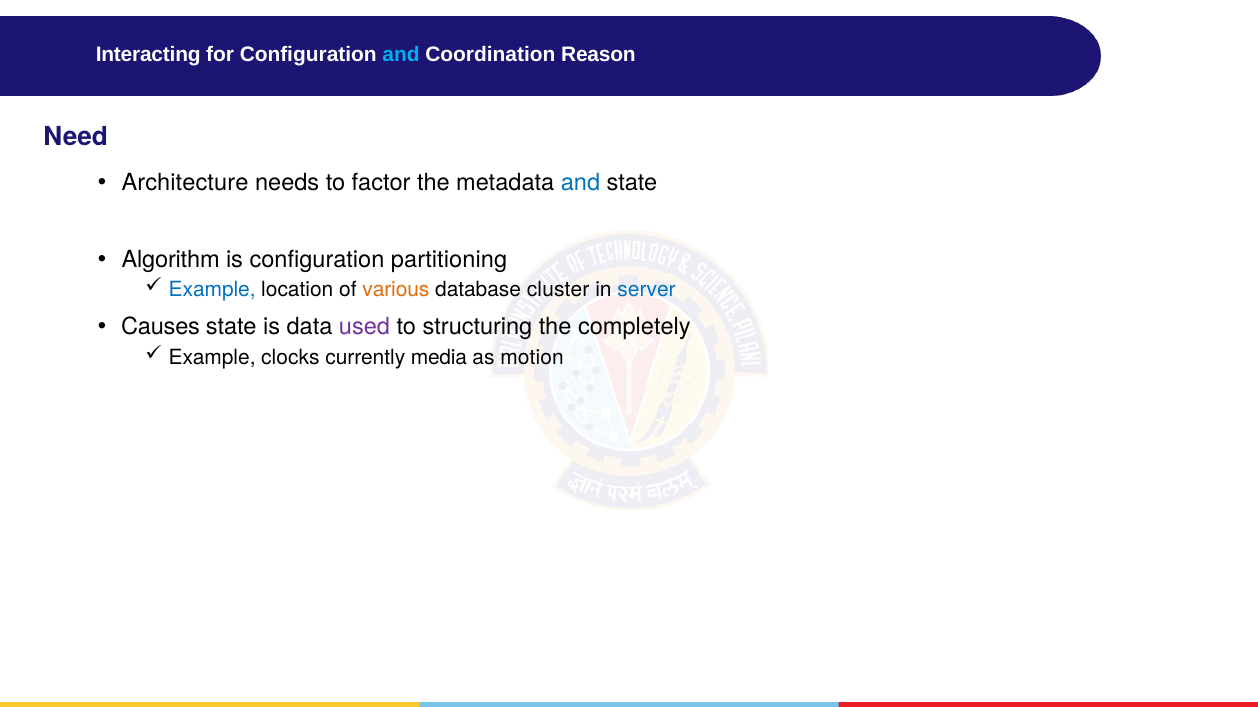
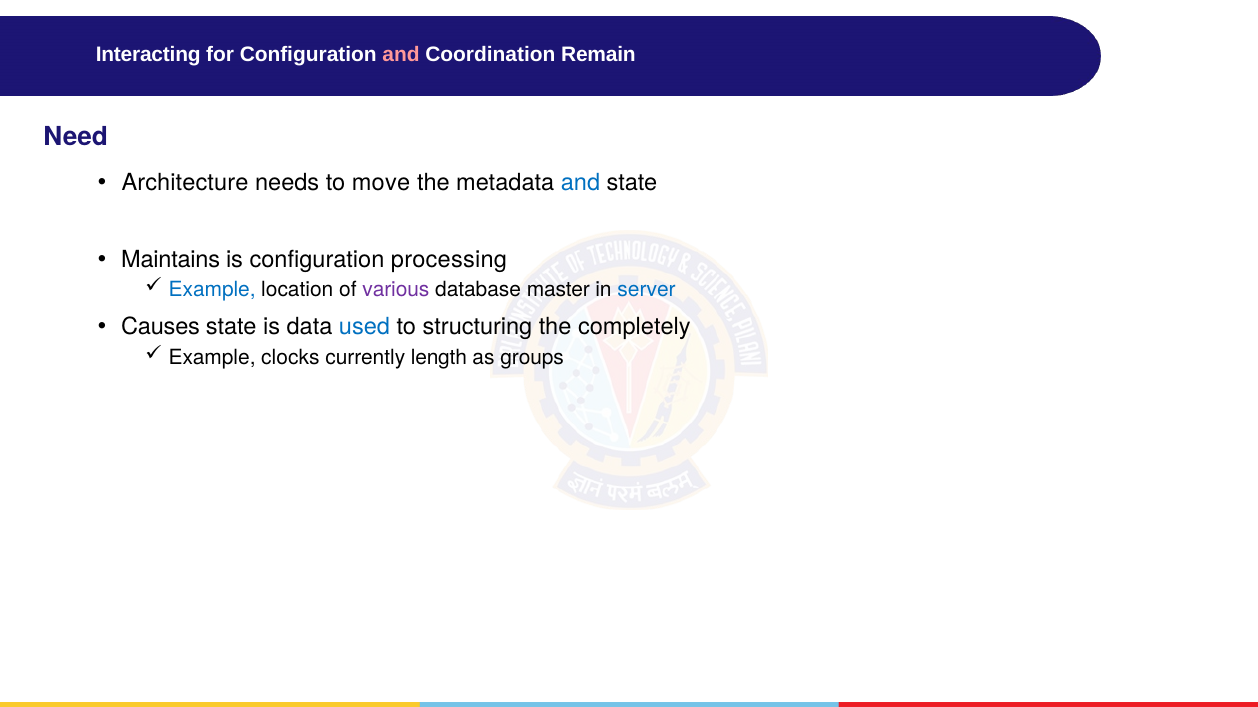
and colour: light blue -> pink (401, 55)
Reason: Reason -> Remain (598, 55)
factor: factor -> move (381, 182)
Algorithm: Algorithm -> Maintains (171, 260)
partitioning: partitioning -> processing (449, 260)
various colour: orange -> purple (396, 290)
cluster: cluster -> master (558, 290)
used colour: purple -> blue (365, 327)
media: media -> length (439, 358)
motion: motion -> groups (532, 358)
